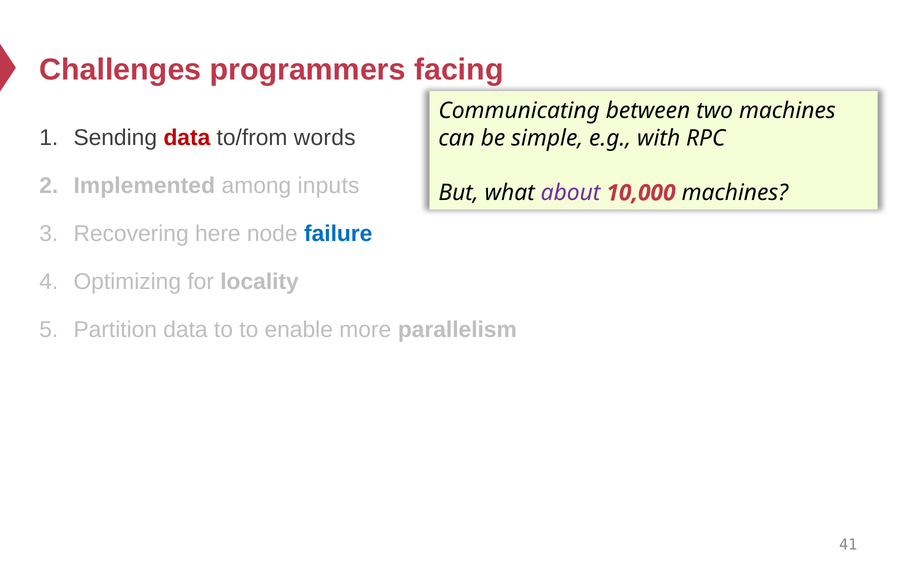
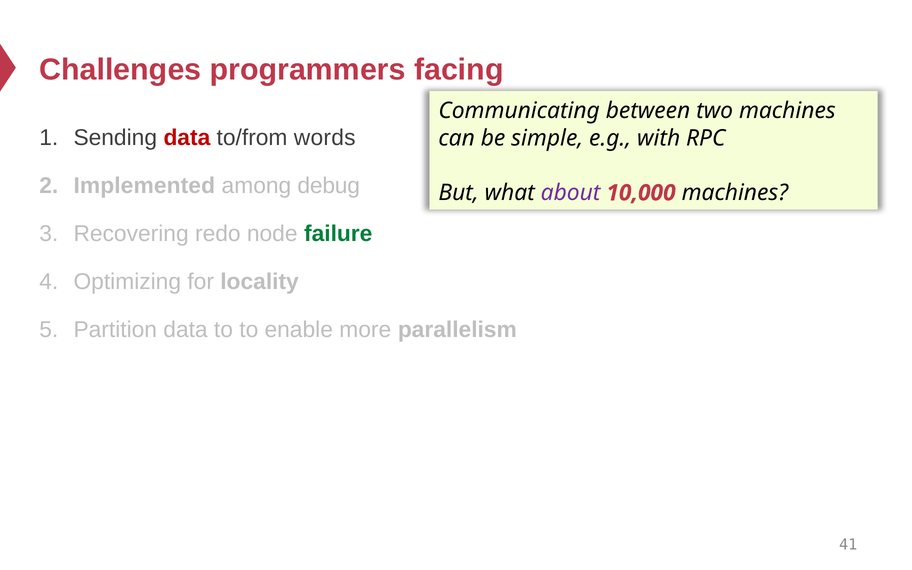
inputs: inputs -> debug (329, 186)
here: here -> redo (218, 234)
failure colour: blue -> green (338, 234)
